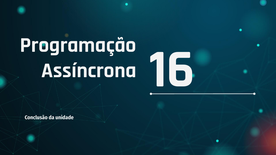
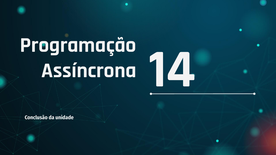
16: 16 -> 14 (172, 69)
